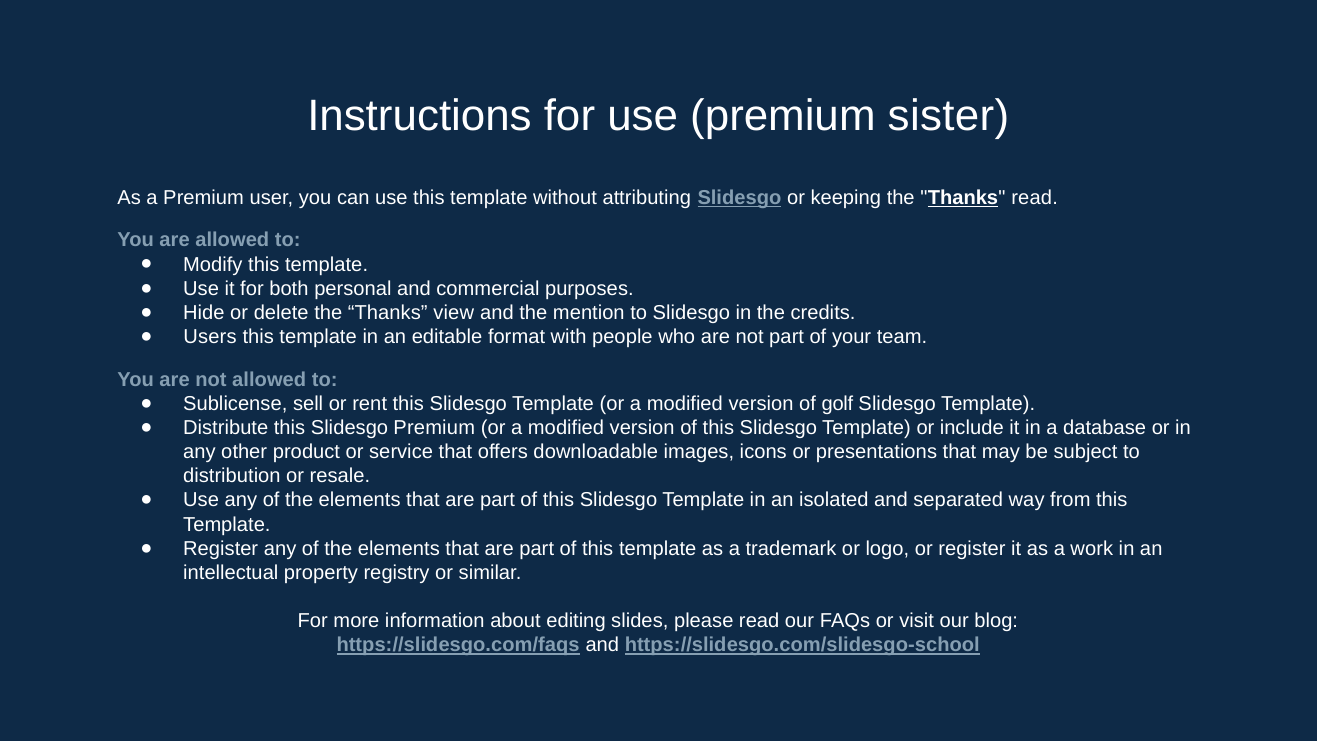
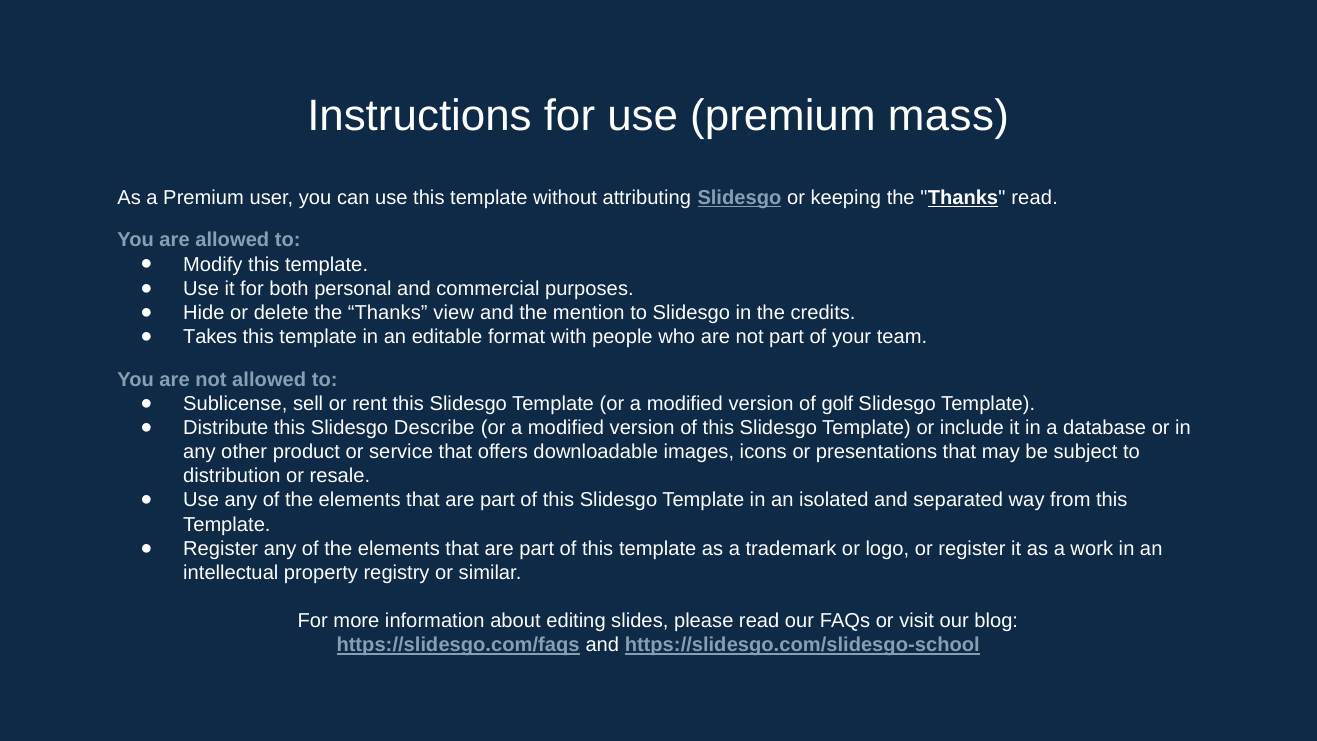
sister: sister -> mass (948, 116)
Users: Users -> Takes (210, 337)
Slidesgo Premium: Premium -> Describe (434, 428)
